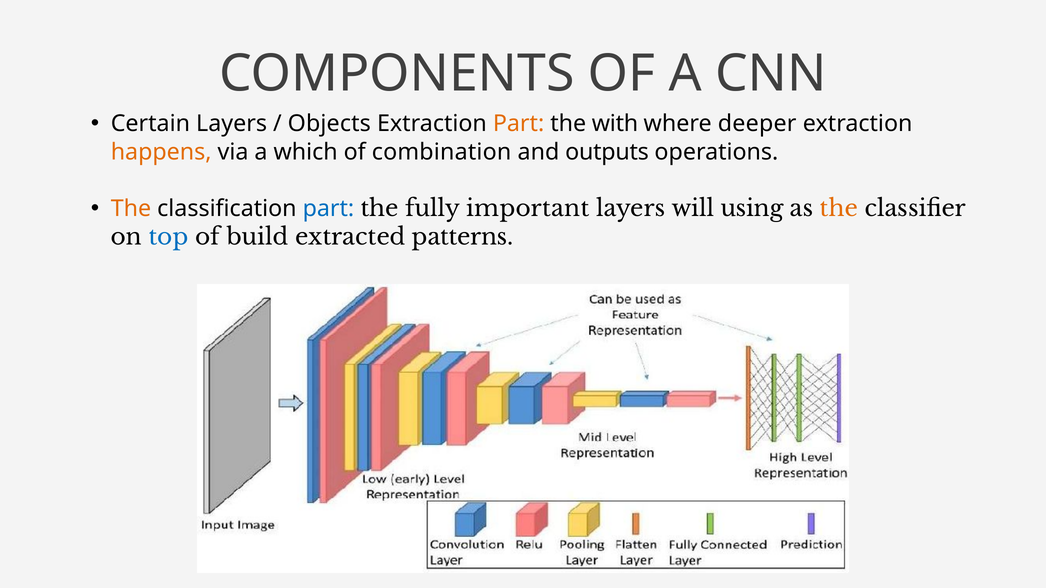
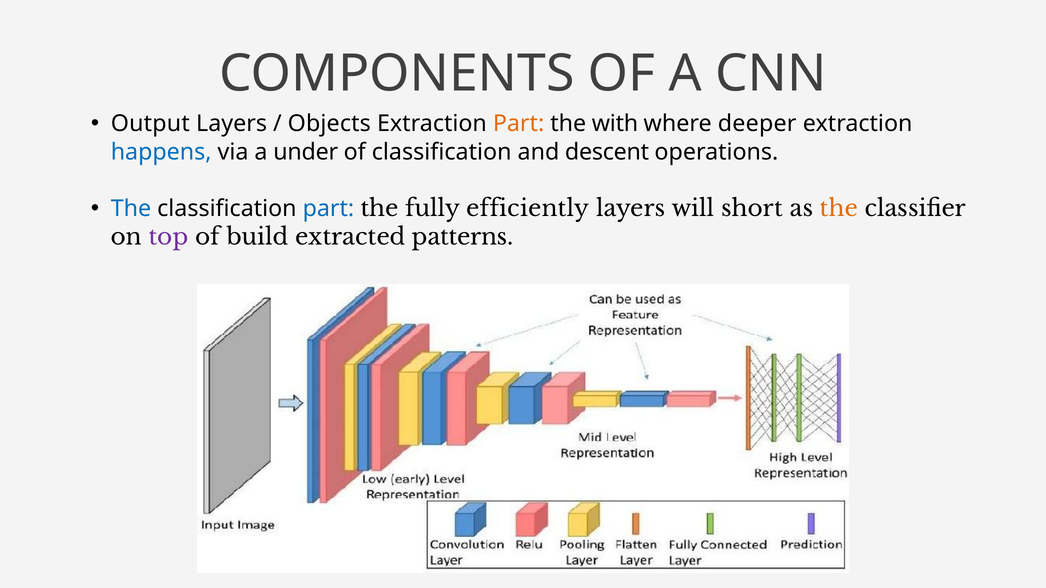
Certain: Certain -> Output (150, 124)
happens colour: orange -> blue (161, 152)
which: which -> under (306, 152)
of combination: combination -> classification (442, 152)
outputs: outputs -> descent (607, 152)
The colour: orange -> blue (131, 209)
important: important -> efficiently (528, 209)
using: using -> short (752, 209)
top colour: blue -> purple (169, 237)
